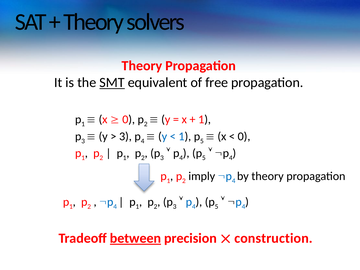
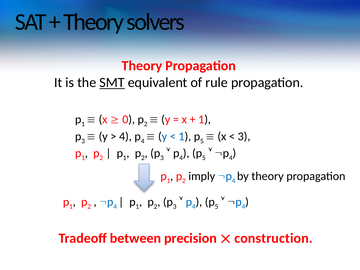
free: free -> rule (217, 83)
3: 3 -> 4 (125, 137)
0: 0 -> 3 (244, 137)
between underline: present -> none (136, 238)
